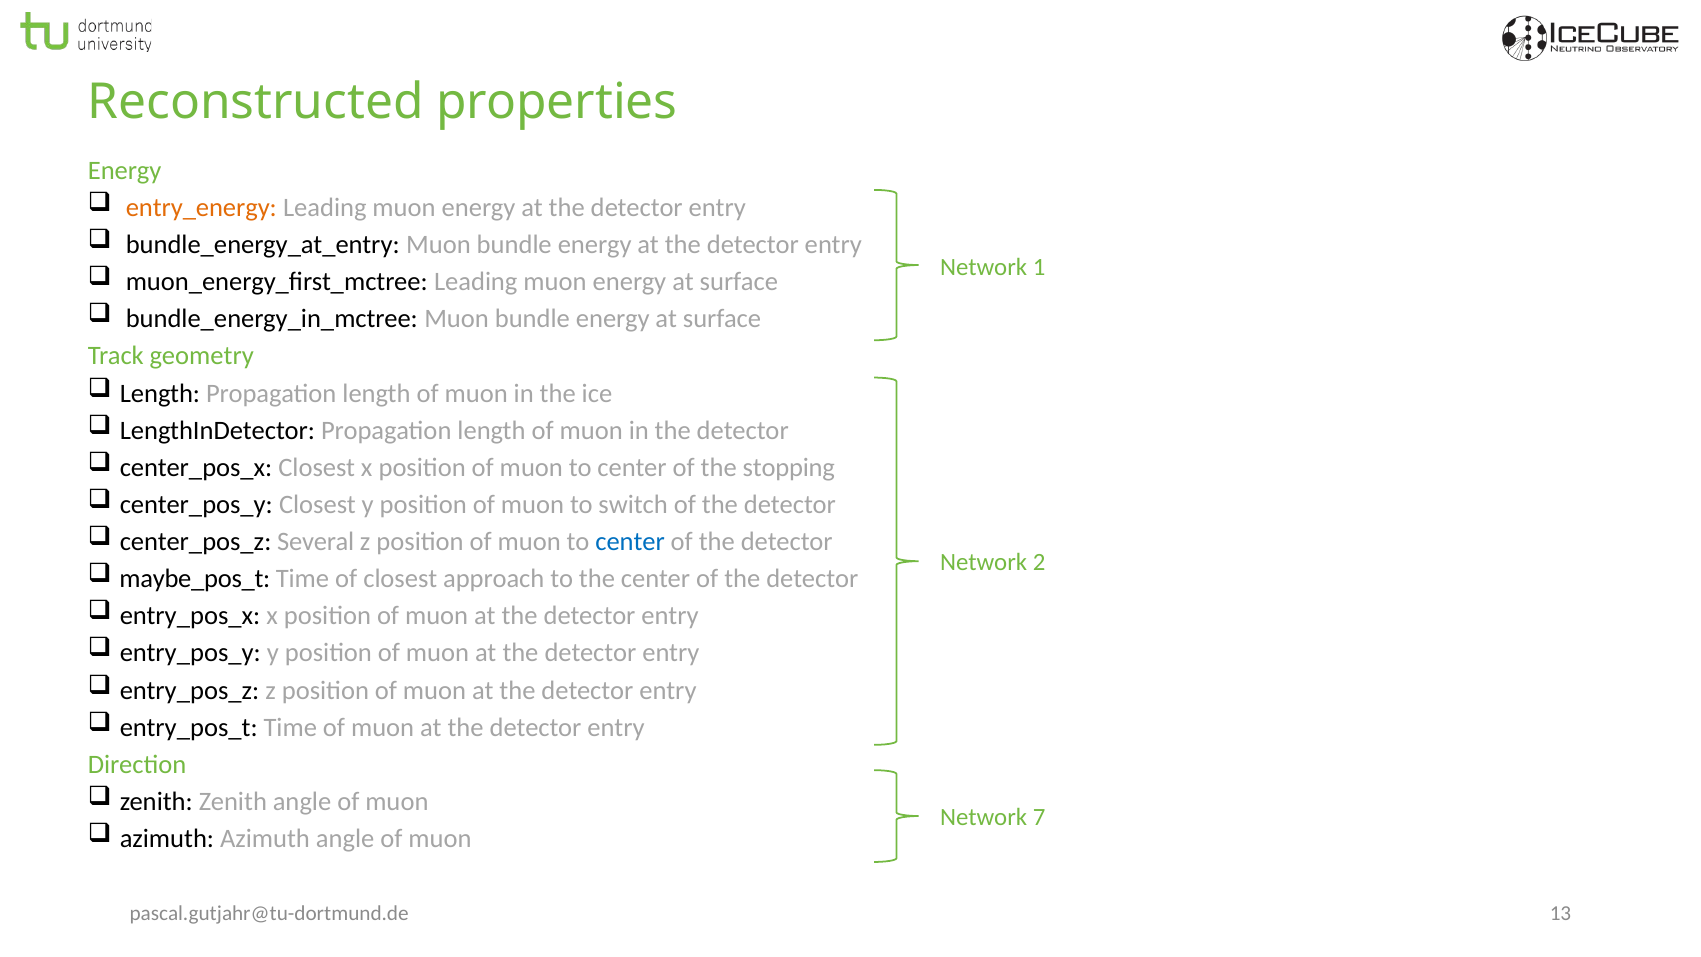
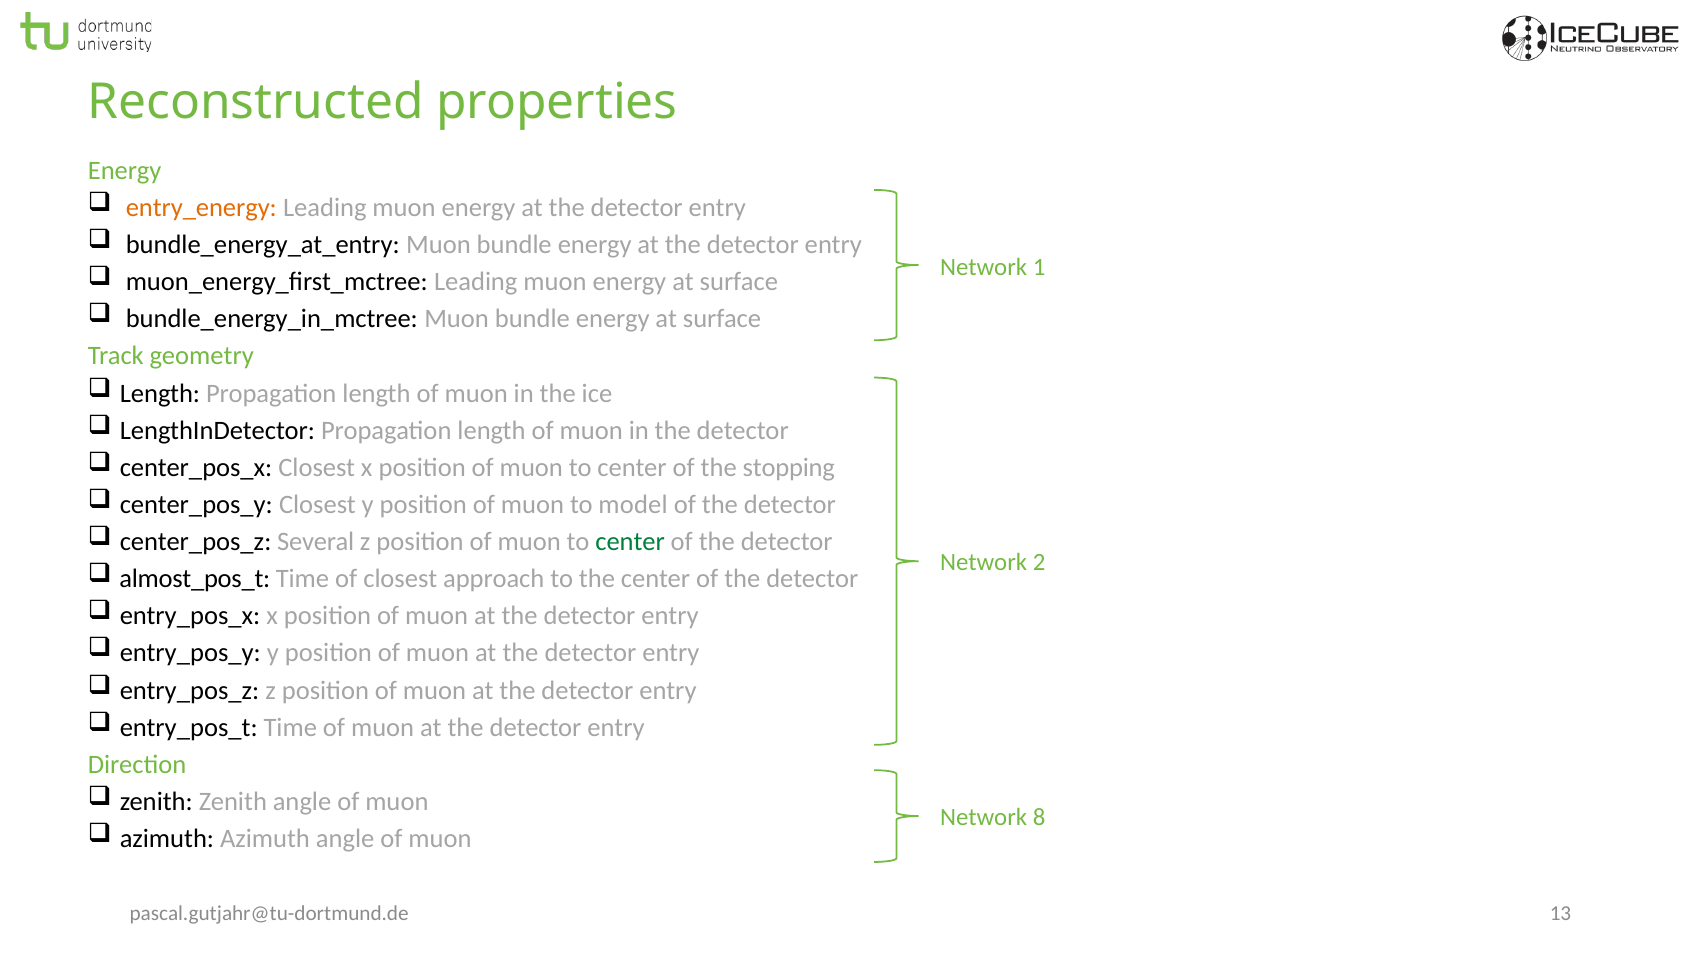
switch: switch -> model (633, 505)
center colour: blue -> green (630, 542)
maybe_pos_t: maybe_pos_t -> almost_pos_t (195, 579)
7: 7 -> 8 (1039, 817)
